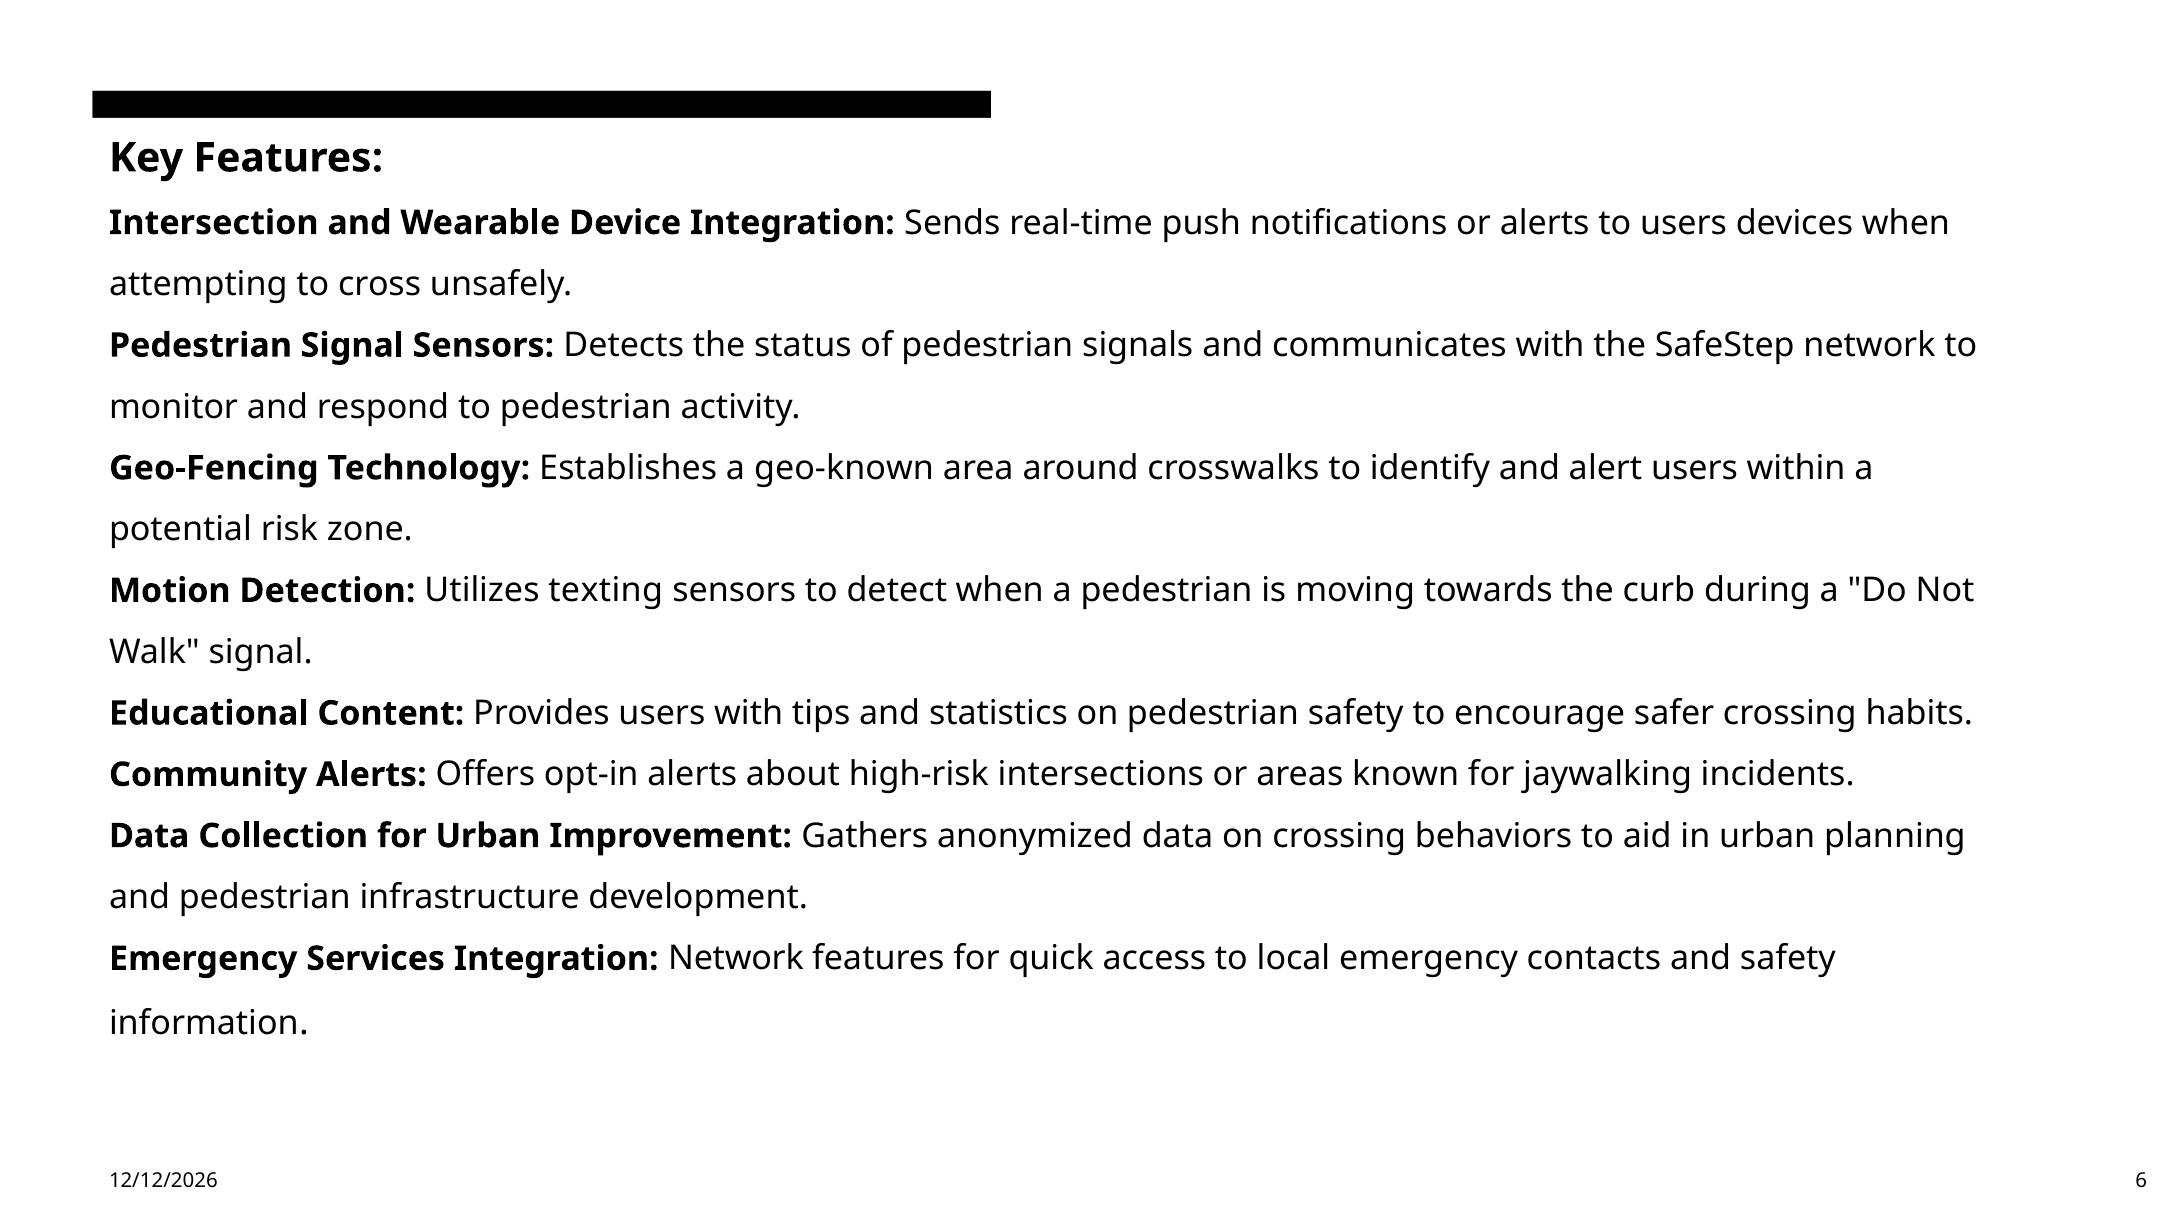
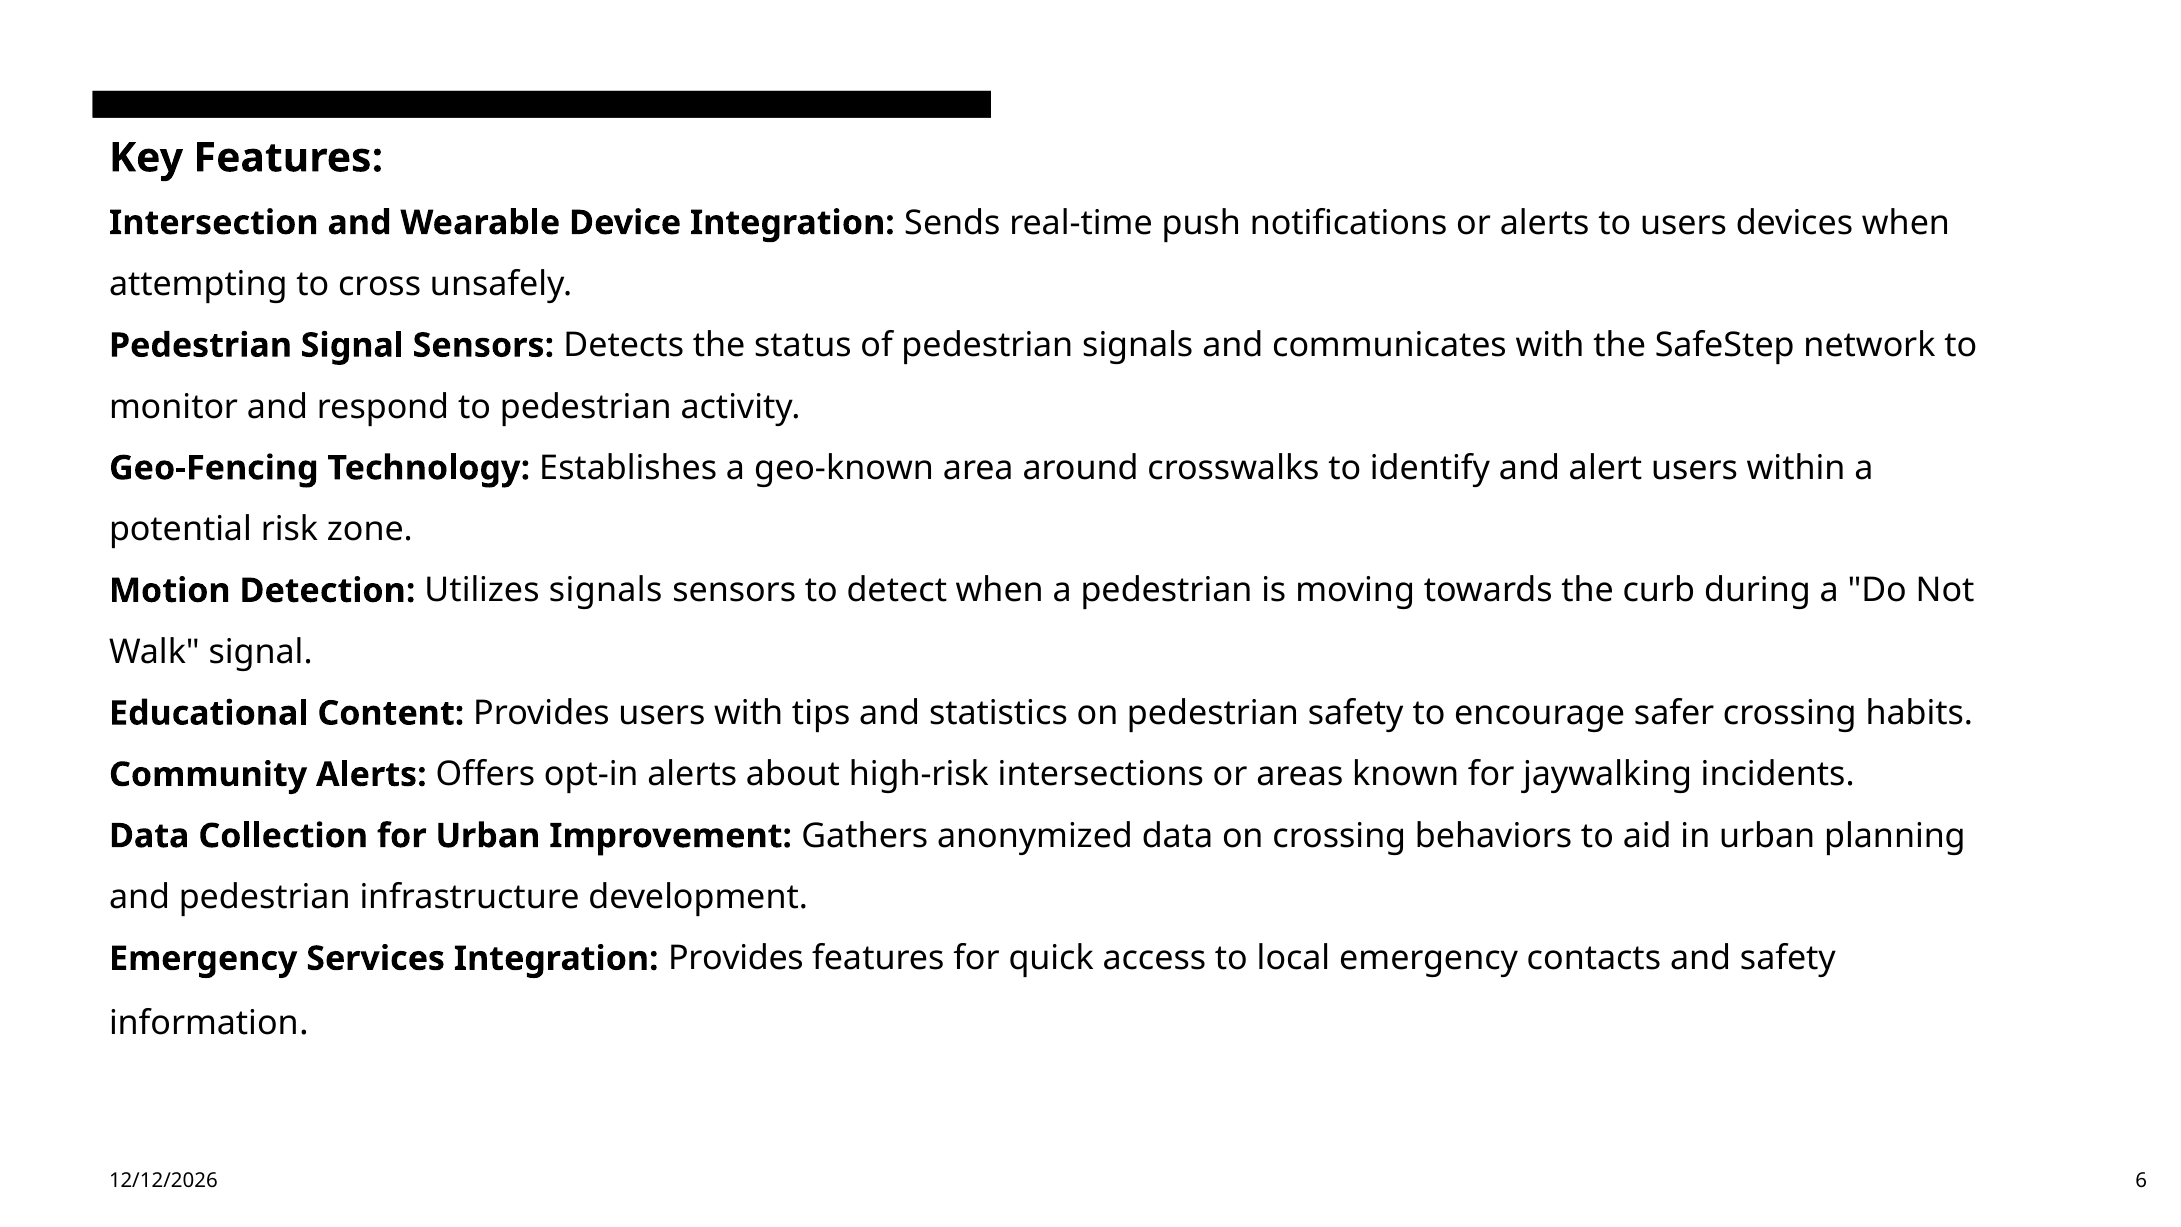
Utilizes texting: texting -> signals (606, 591)
Integration Network: Network -> Provides (736, 958)
